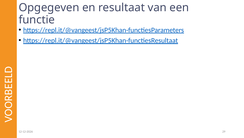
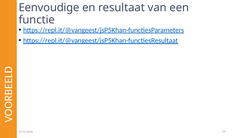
Opgegeven: Opgegeven -> Eenvoudige (49, 8)
